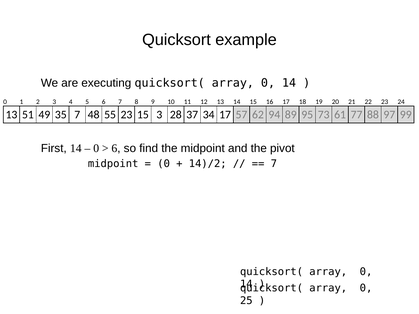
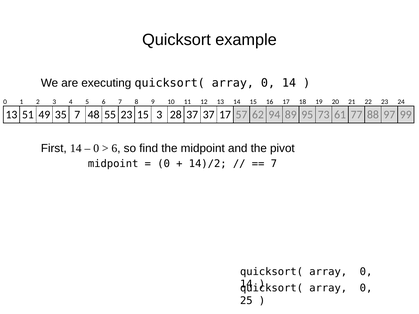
37 34: 34 -> 37 (209, 115)
